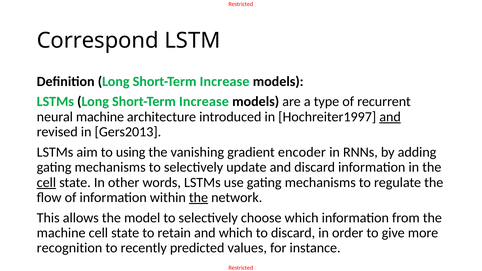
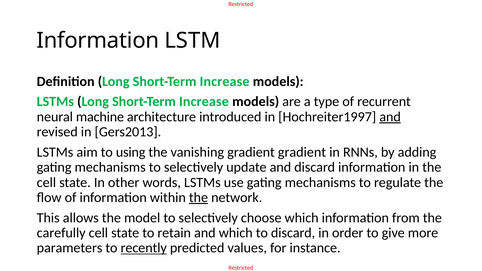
Correspond: Correspond -> Information (98, 40)
gradient encoder: encoder -> gradient (302, 152)
cell underline: present -> none (46, 182)
machine: machine -> carefully (61, 233)
recognition: recognition -> parameters (70, 248)
recently underline: none -> present (144, 248)
